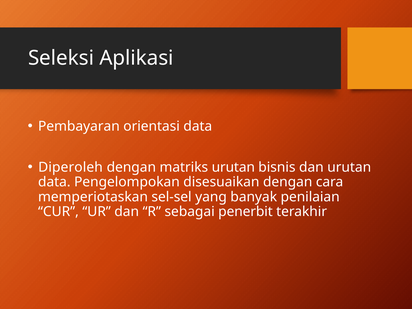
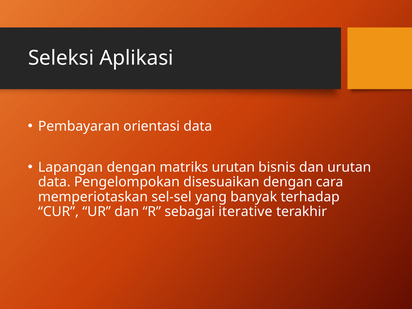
Diperoleh: Diperoleh -> Lapangan (71, 167)
penilaian: penilaian -> terhadap (310, 197)
penerbit: penerbit -> iterative (245, 212)
